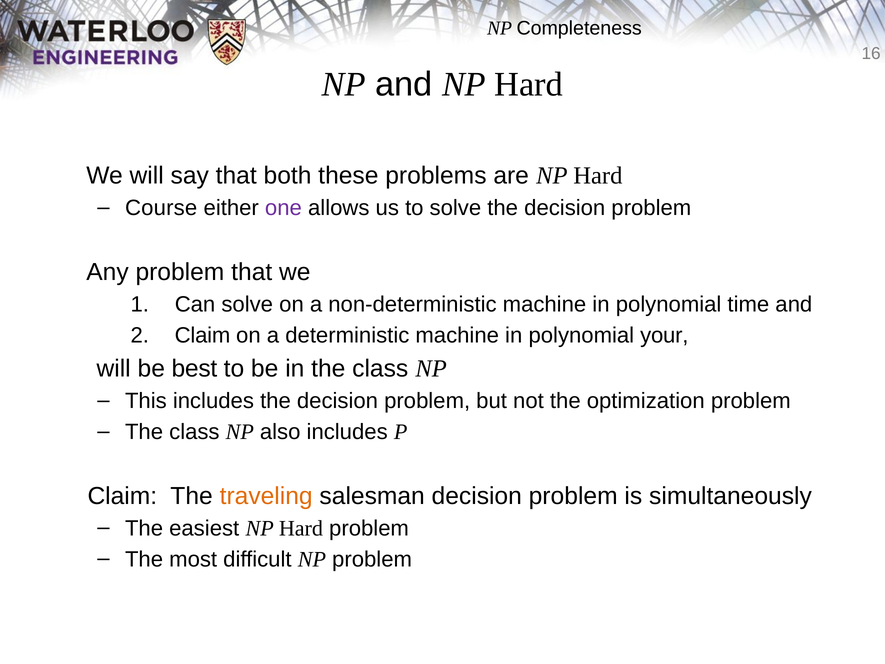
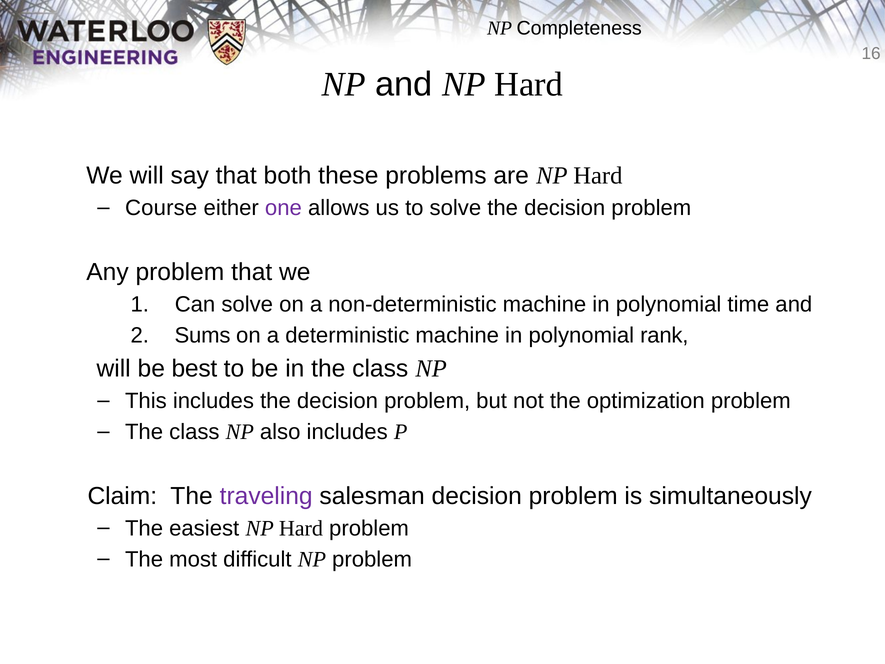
Claim: Claim -> Sums (203, 335)
your: your -> rank (664, 335)
traveling colour: orange -> purple (266, 496)
